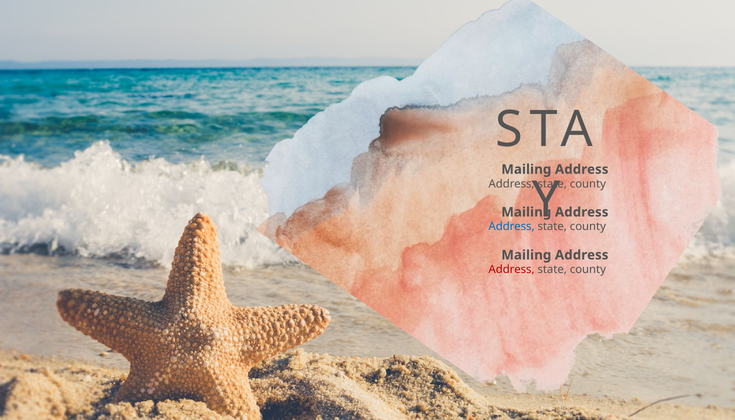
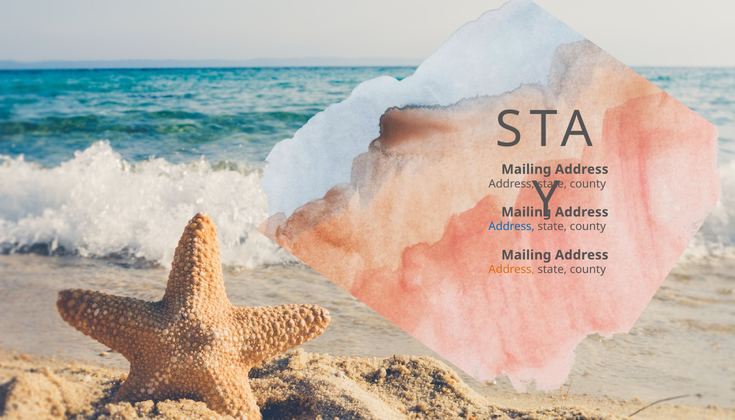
Address colour: red -> orange (512, 270)
